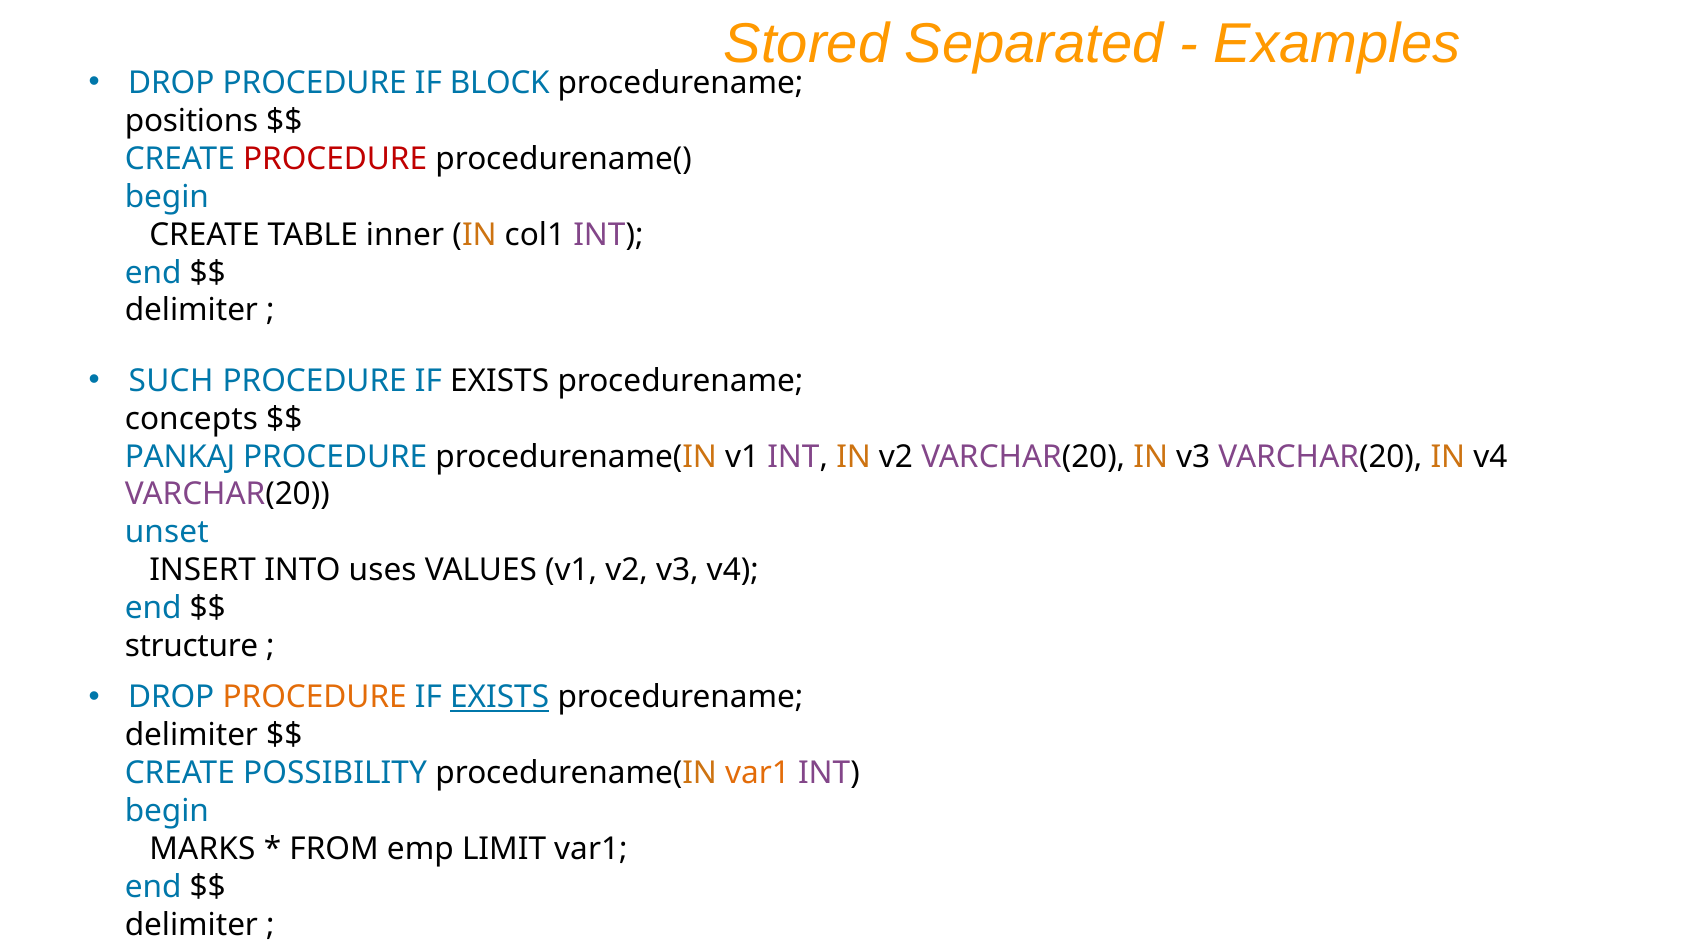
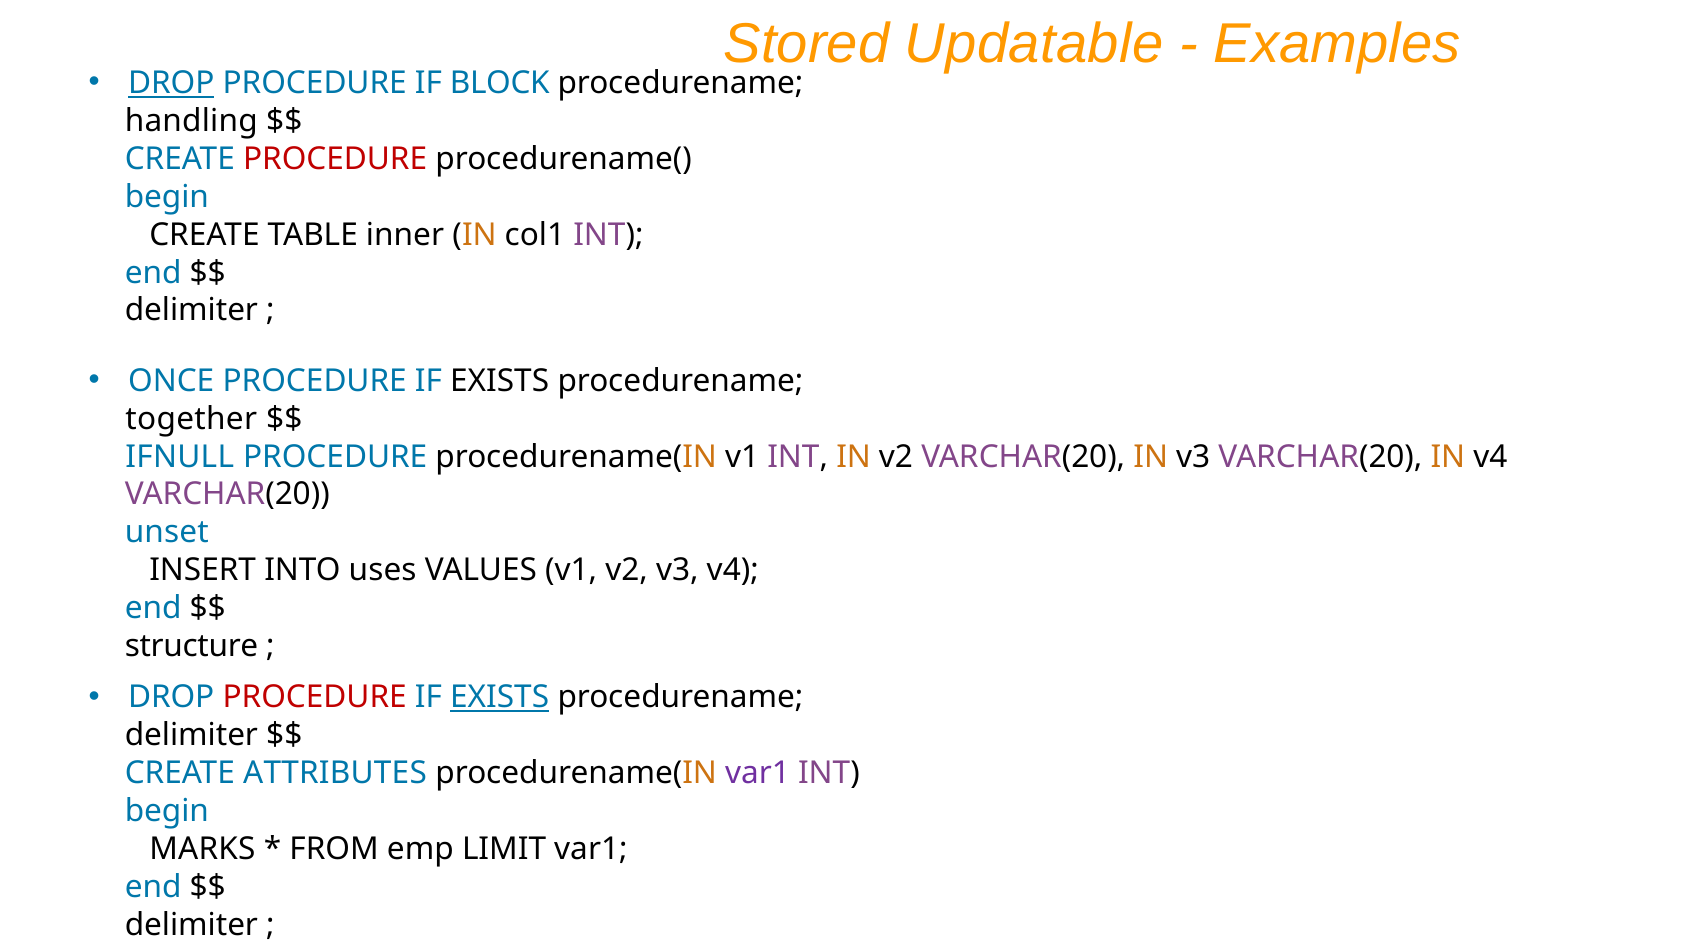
Separated: Separated -> Updatable (1034, 44)
DROP underline: none -> present (171, 83)
positions: positions -> handling (191, 121)
SUCH: SUCH -> ONCE (171, 381)
concepts: concepts -> together (191, 419)
PANKAJ: PANKAJ -> IFNULL (180, 457)
PROCEDURE colour: orange -> red (315, 698)
POSSIBILITY: POSSIBILITY -> ATTRIBUTES (335, 774)
var1 colour: orange -> purple (758, 774)
